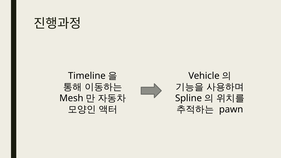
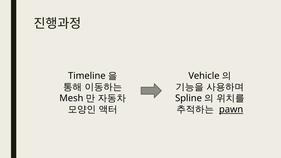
pawn underline: none -> present (231, 110)
